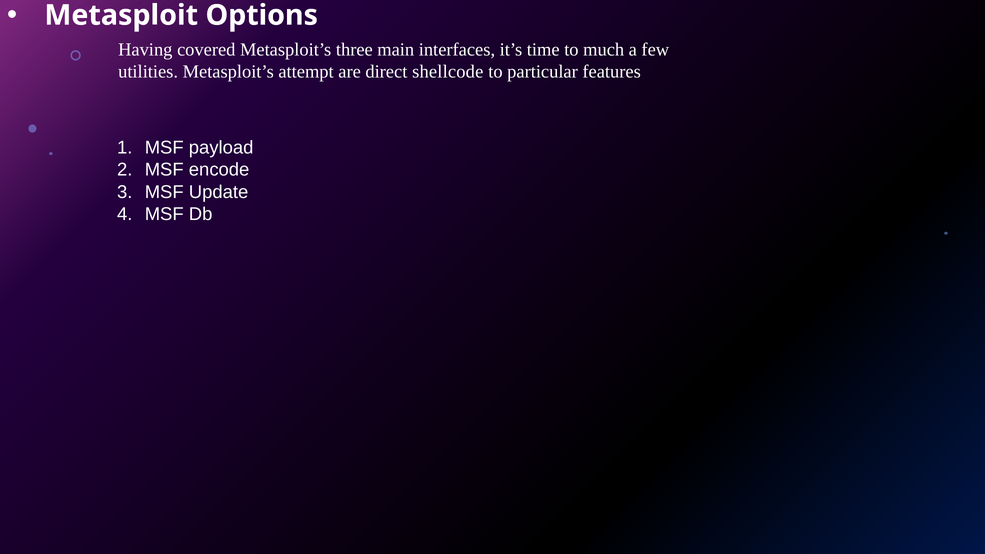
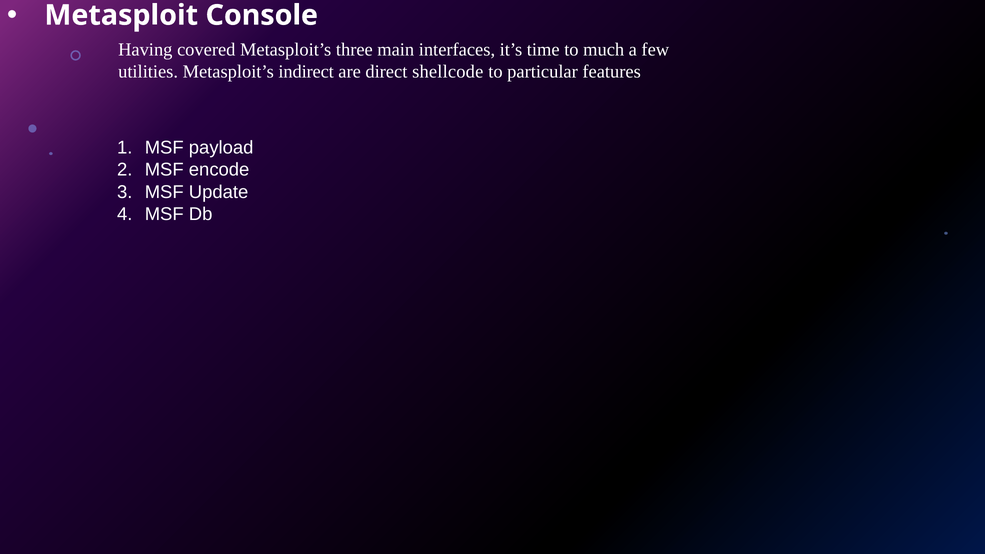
Options: Options -> Console (262, 15)
attempt: attempt -> indirect (306, 72)
